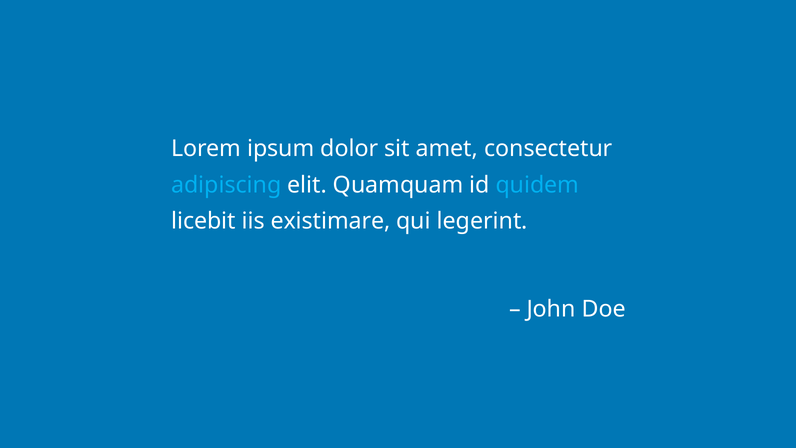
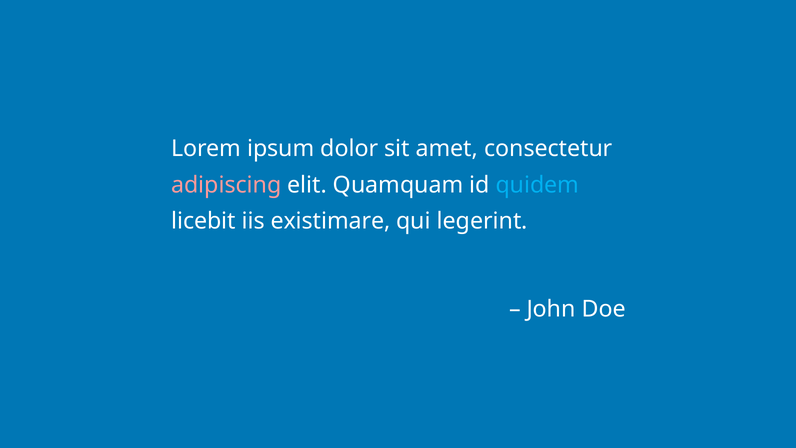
adipiscing colour: light blue -> pink (226, 185)
